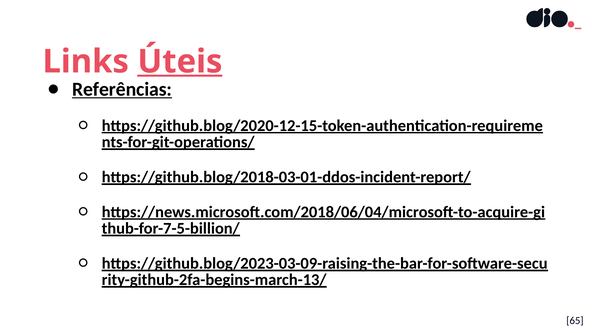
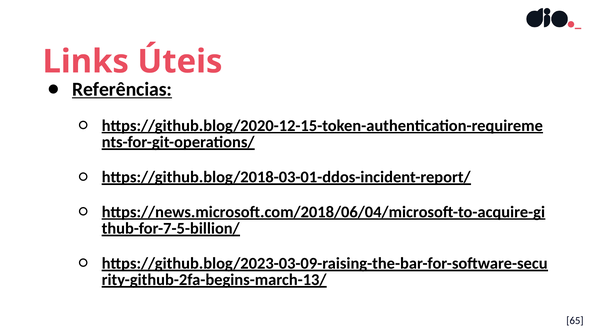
Úteis underline: present -> none (180, 62)
